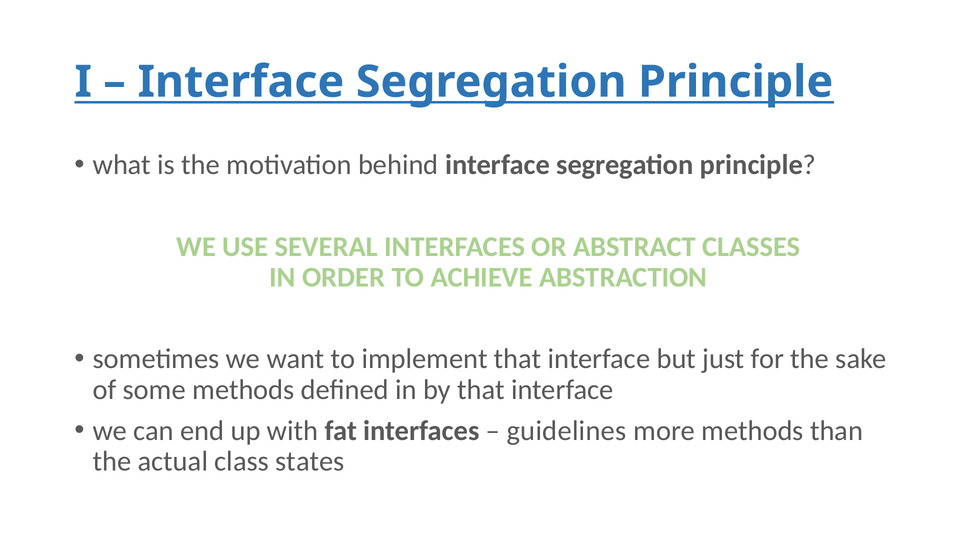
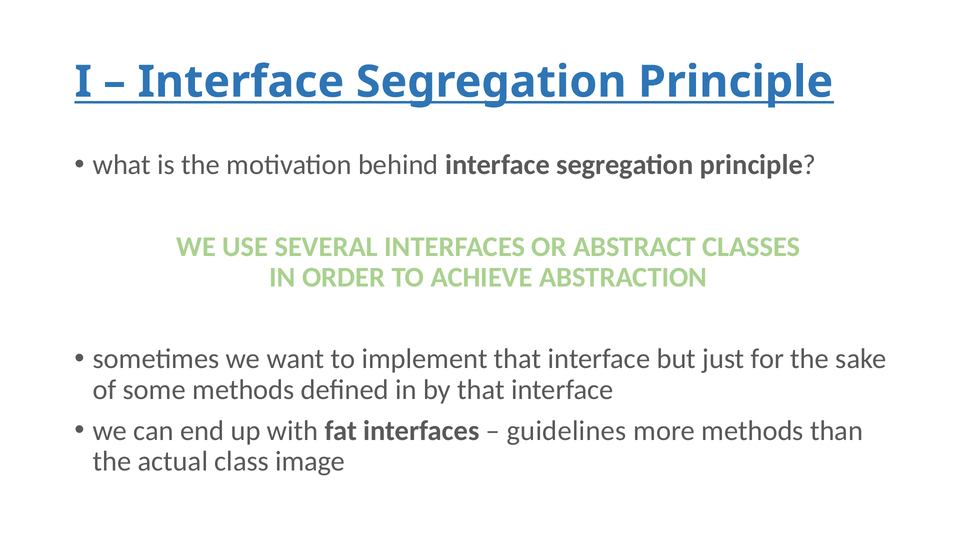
states: states -> image (310, 462)
